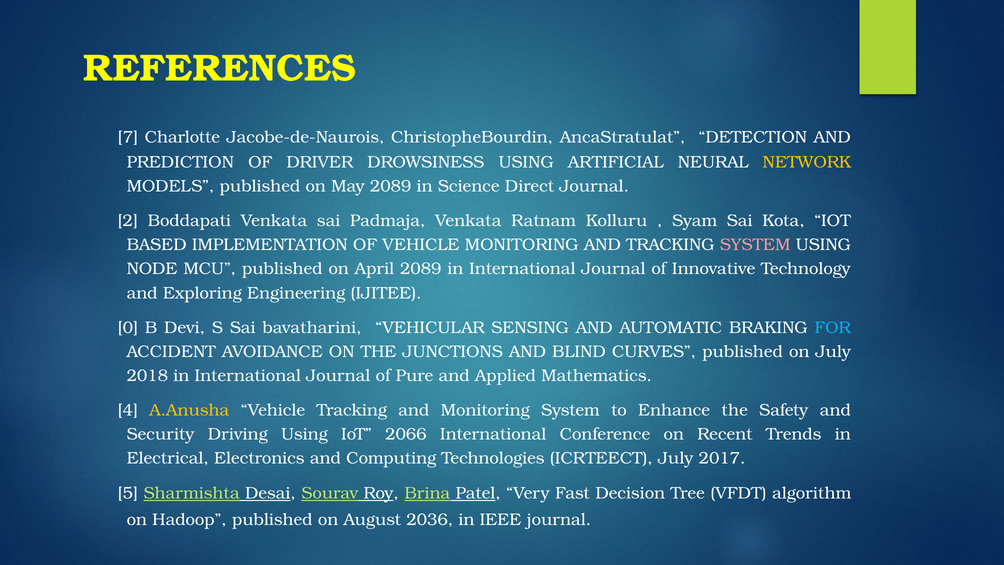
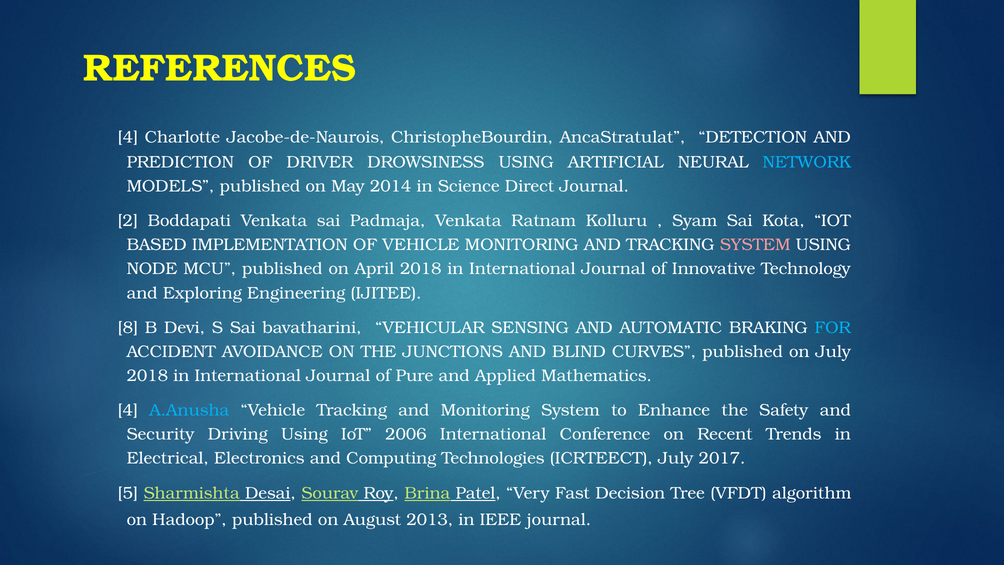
7: 7 -> 4 (128, 137)
NETWORK colour: yellow -> light blue (807, 162)
May 2089: 2089 -> 2014 (391, 186)
April 2089: 2089 -> 2018 (421, 269)
0: 0 -> 8 (128, 327)
A.Anusha colour: yellow -> light blue (189, 410)
2066: 2066 -> 2006 (406, 434)
2036: 2036 -> 2013 (430, 520)
